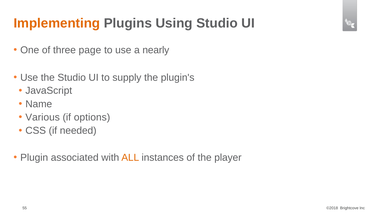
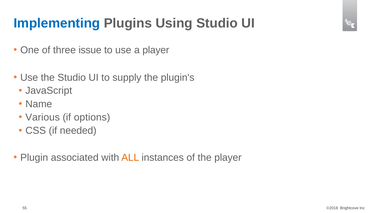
Implementing colour: orange -> blue (57, 23)
page: page -> issue (90, 50)
a nearly: nearly -> player (156, 50)
